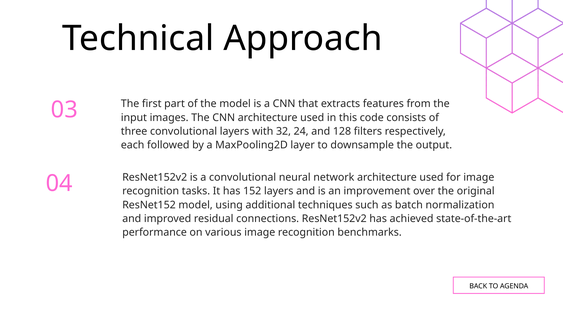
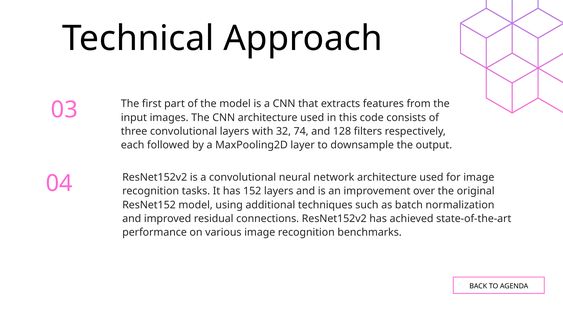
24: 24 -> 74 (301, 131)
